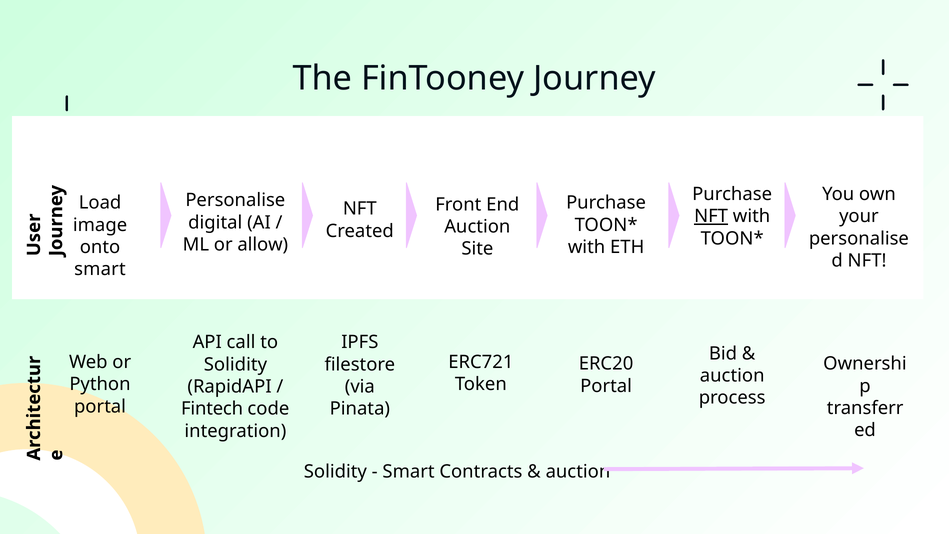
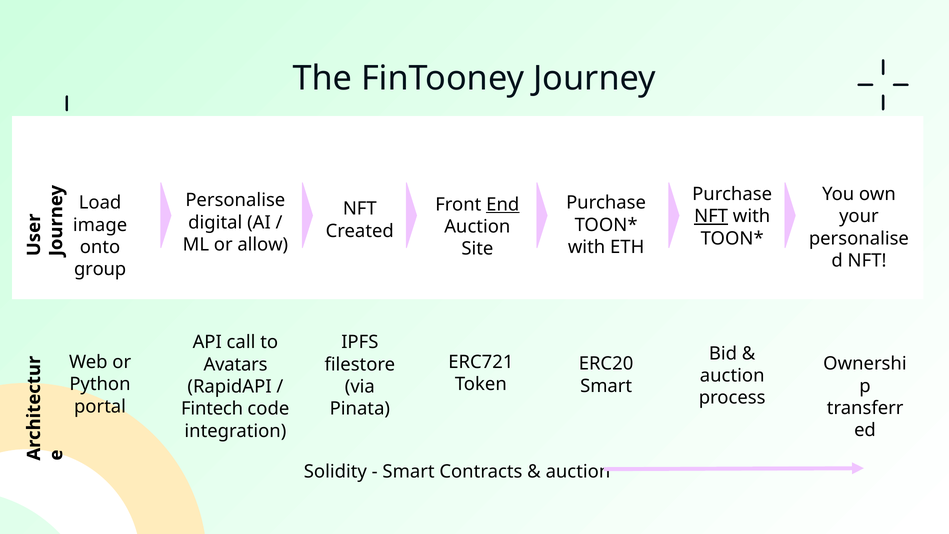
End underline: none -> present (503, 204)
smart: smart -> group (100, 269)
Solidity: Solidity -> Avatars (236, 364)
Portal: Portal -> Smart (606, 386)
